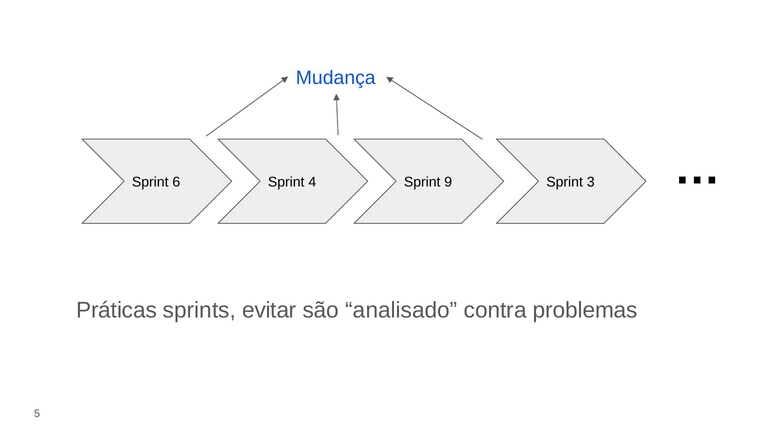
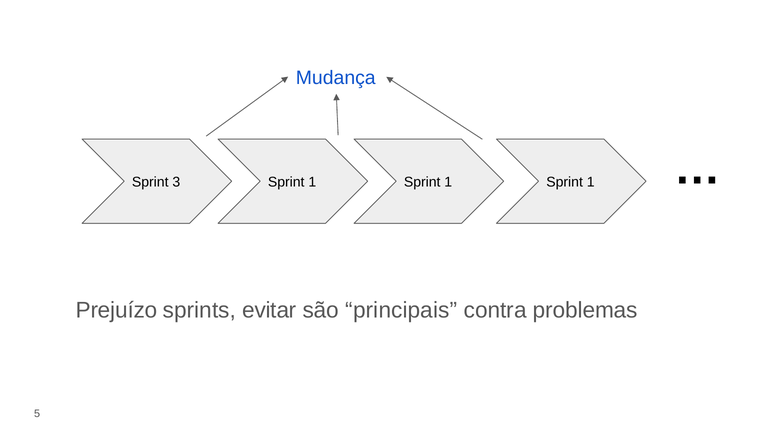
6: 6 -> 3 (176, 182)
4: 4 -> 1 (312, 182)
9: 9 -> 1 (448, 182)
3: 3 -> 1 (591, 182)
Práticas: Práticas -> Prejuízo (117, 310)
analisado: analisado -> principais (401, 310)
